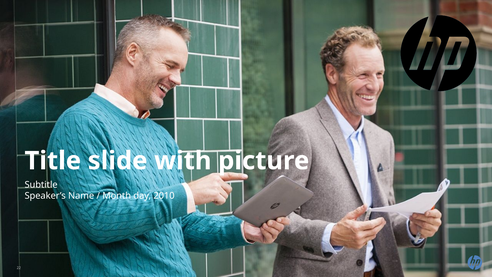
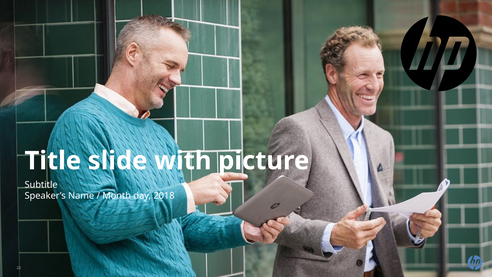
2010: 2010 -> 2018 (164, 196)
